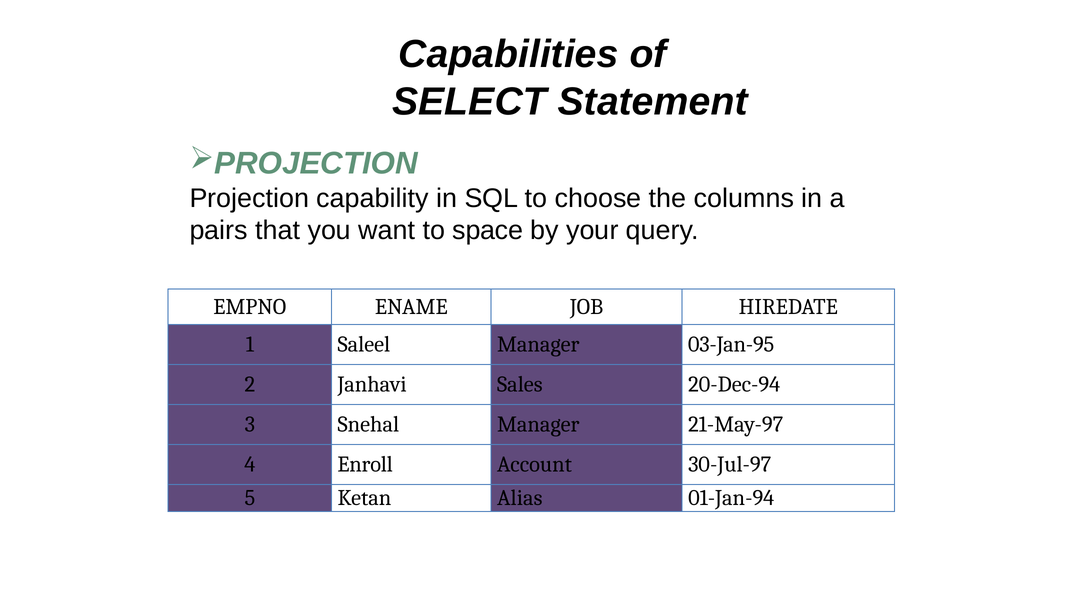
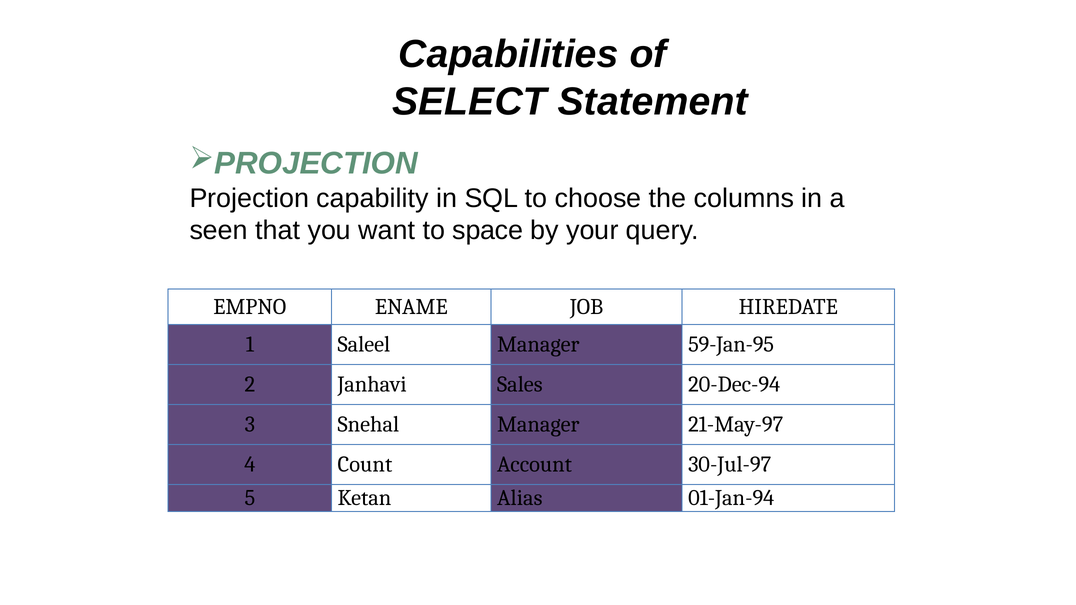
pairs: pairs -> seen (219, 231)
03-Jan-95: 03-Jan-95 -> 59-Jan-95 (731, 345)
Enroll: Enroll -> Count (365, 465)
